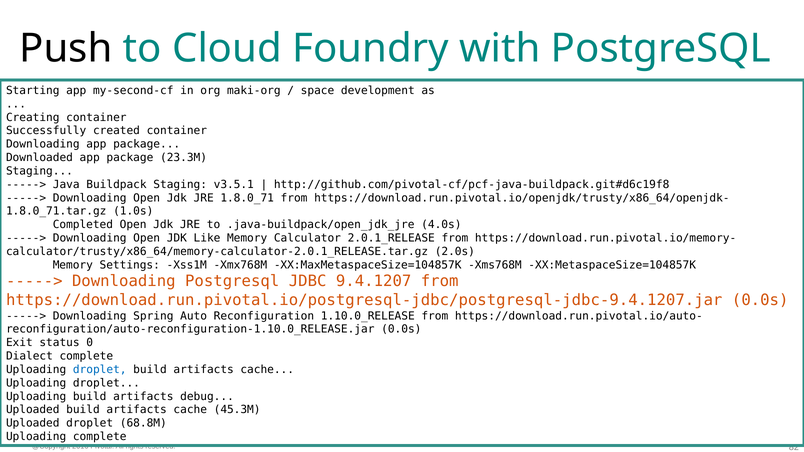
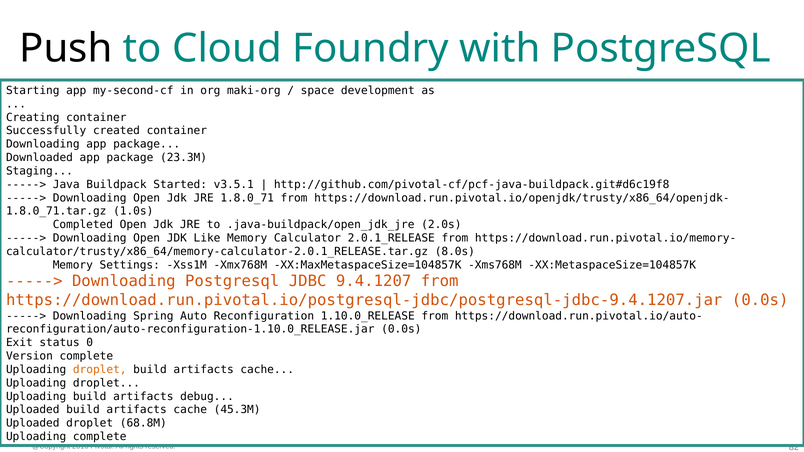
Buildpack Staging: Staging -> Started (180, 185)
4.0s: 4.0s -> 2.0s (441, 225)
2.0s: 2.0s -> 8.0s (455, 252)
Dialect: Dialect -> Version (29, 356)
droplet colour: blue -> orange (100, 370)
